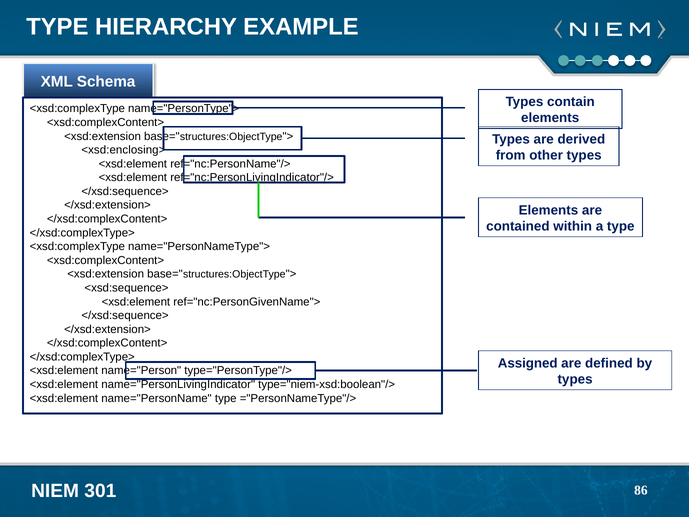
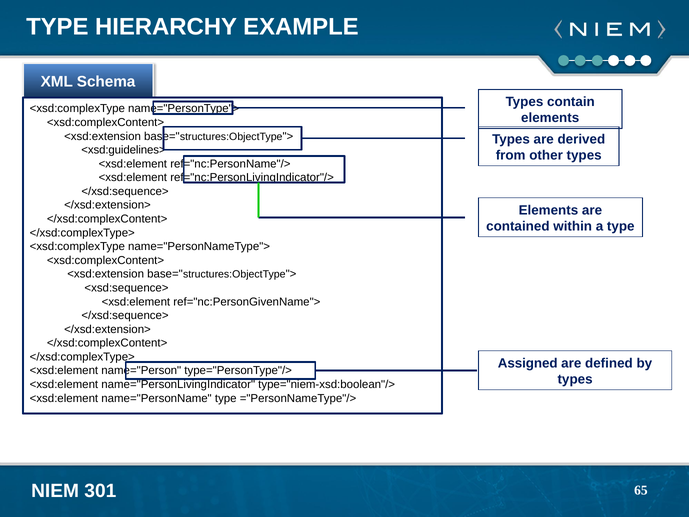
<xsd:enclosing>: <xsd:enclosing> -> <xsd:guidelines> (123, 150)
86: 86 -> 65 (641, 490)
